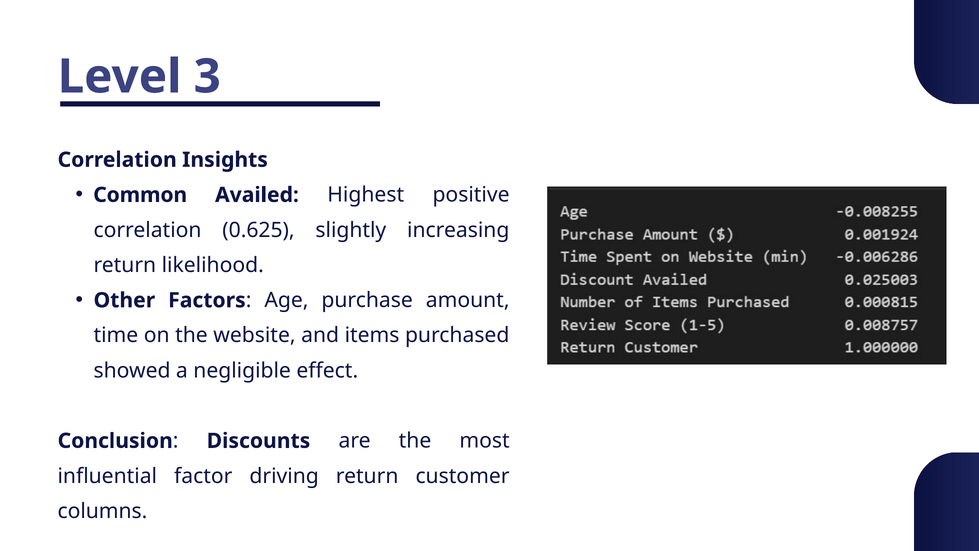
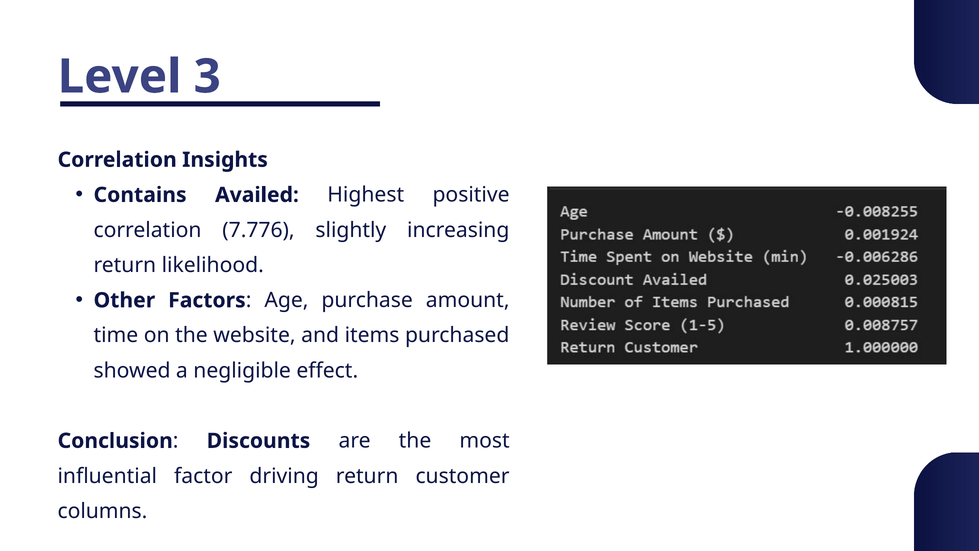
Common: Common -> Contains (140, 195)
0.625: 0.625 -> 7.776 (258, 230)
